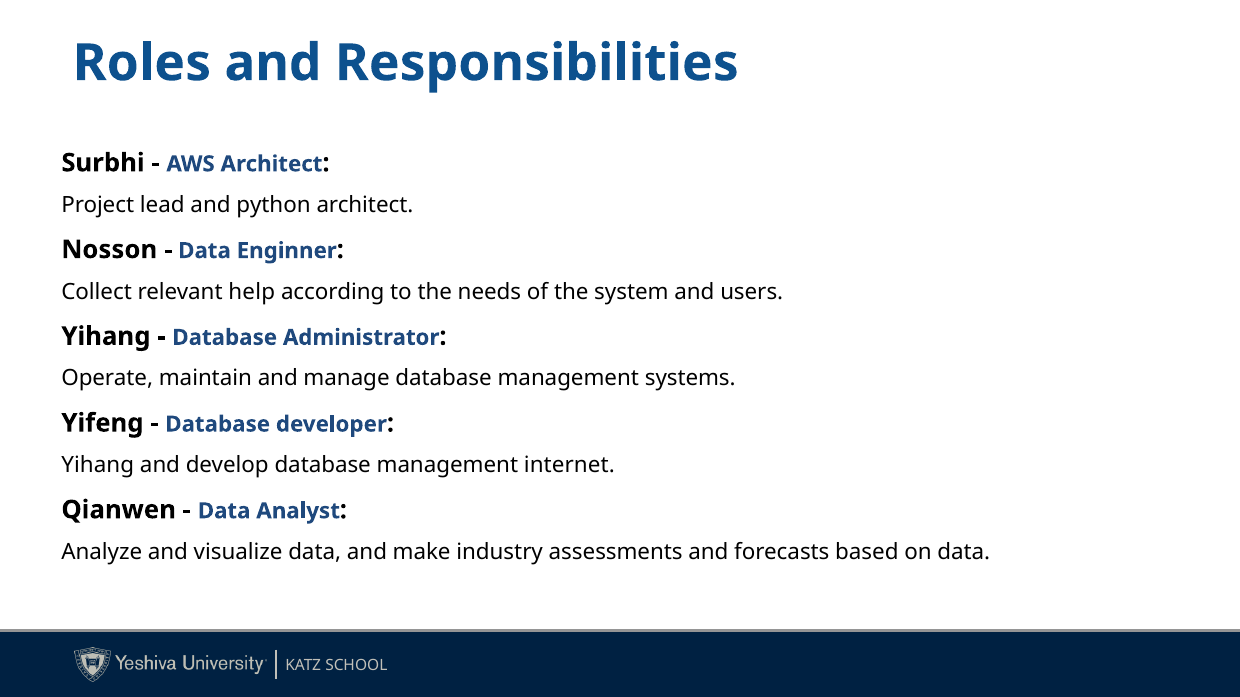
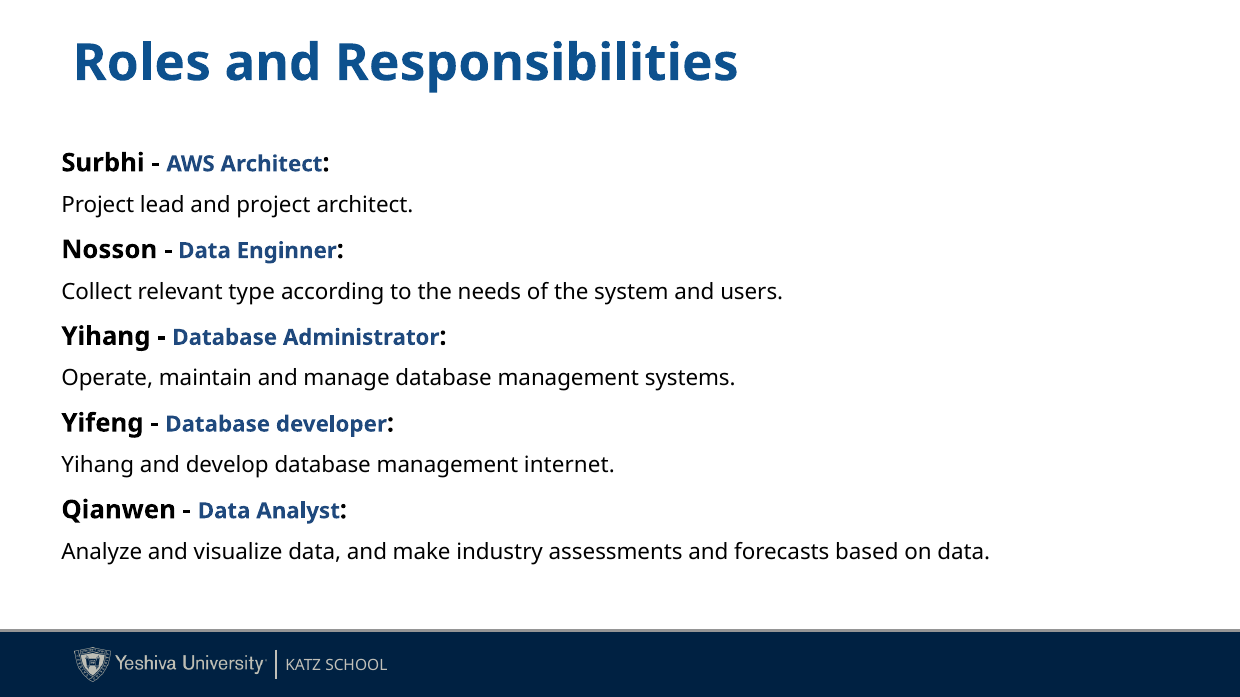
and python: python -> project (273, 205)
help: help -> type (252, 292)
